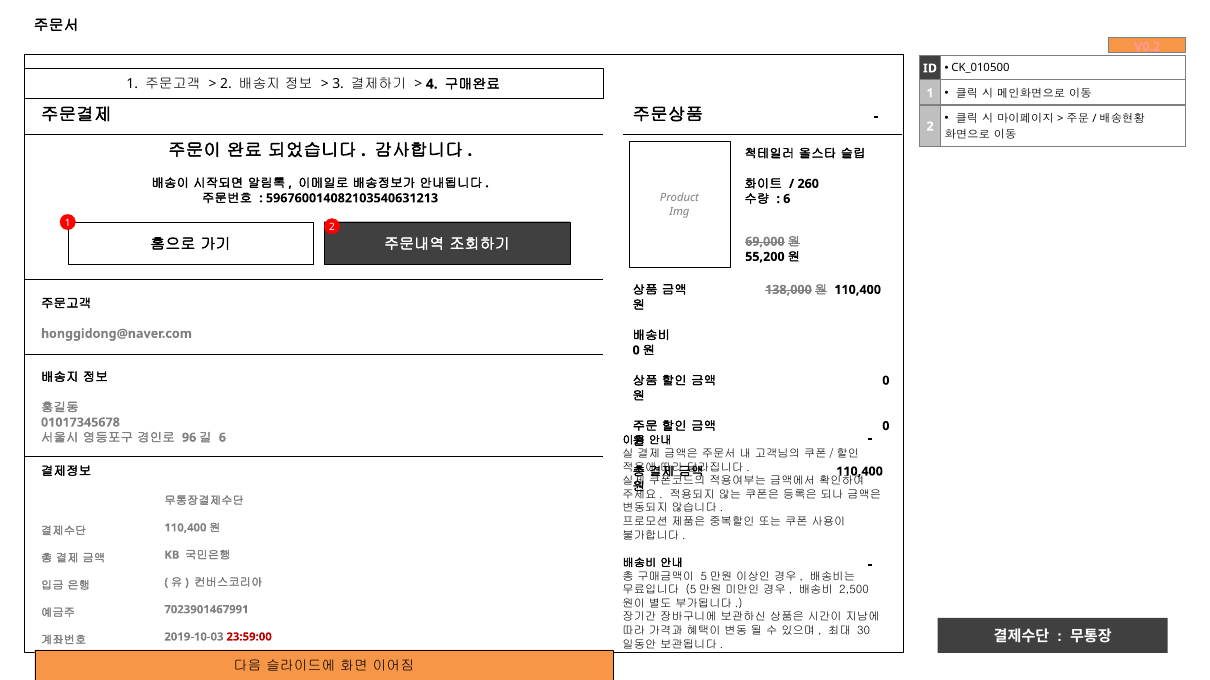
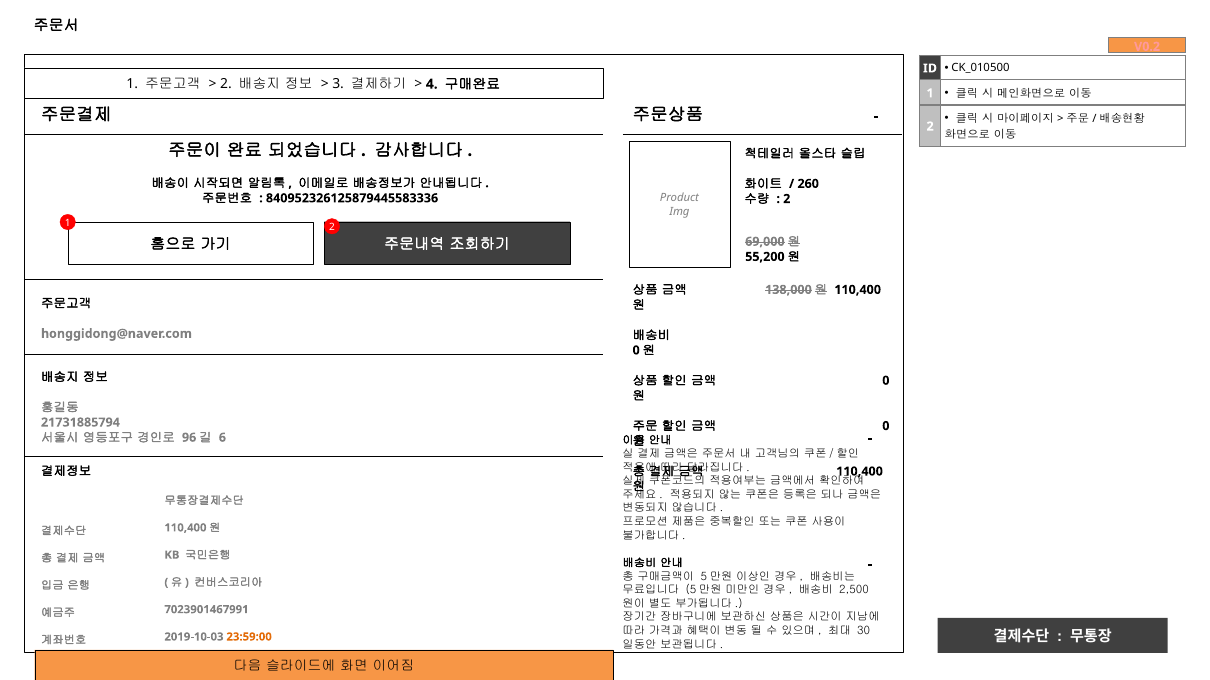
596760014082103540631213: 596760014082103540631213 -> 840952326125879445583336 (352, 198)
6: 6 -> 2 (787, 199)
01017345678: 01017345678 -> 21731885794 (80, 423)
23:59:00 colour: red -> orange (249, 637)
